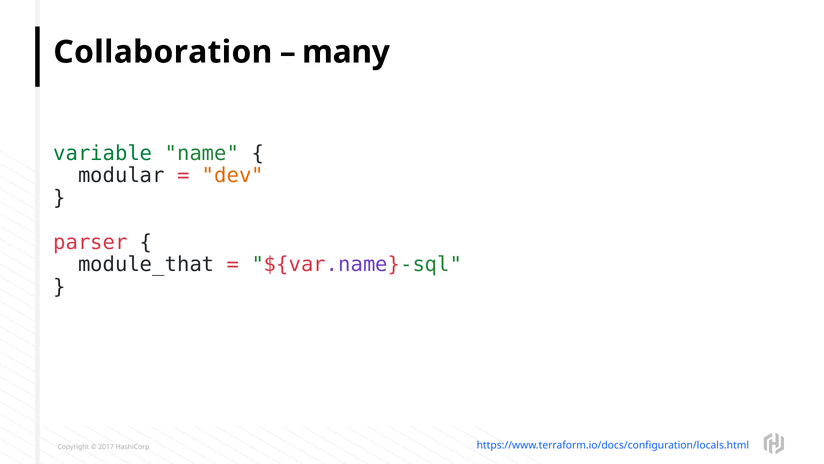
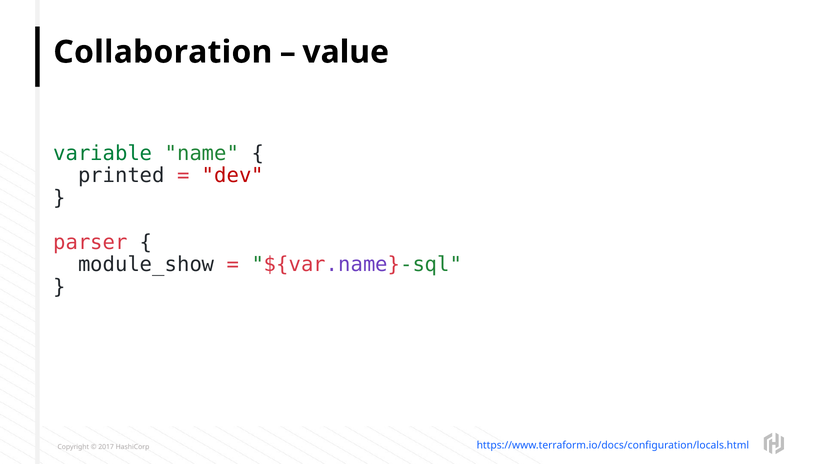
many: many -> value (346, 52)
modular: modular -> printed (121, 175)
dev colour: orange -> red (233, 175)
module_that: module_that -> module_show (146, 264)
